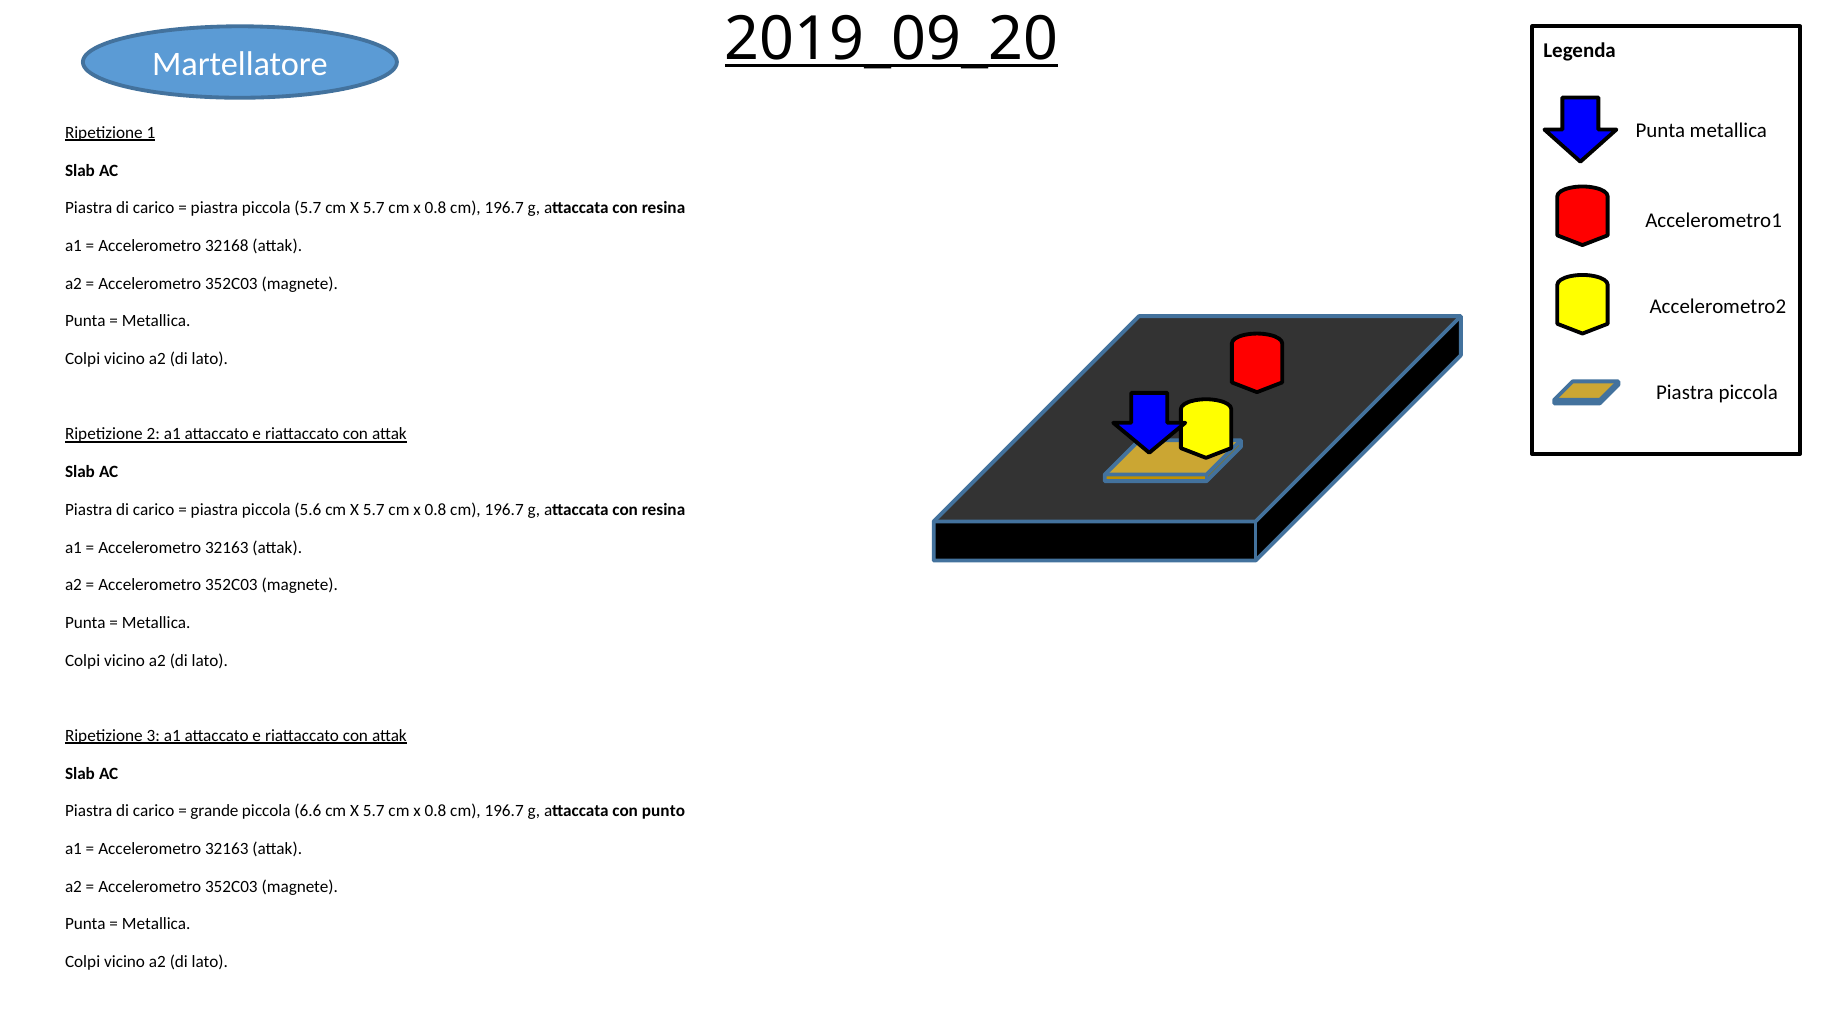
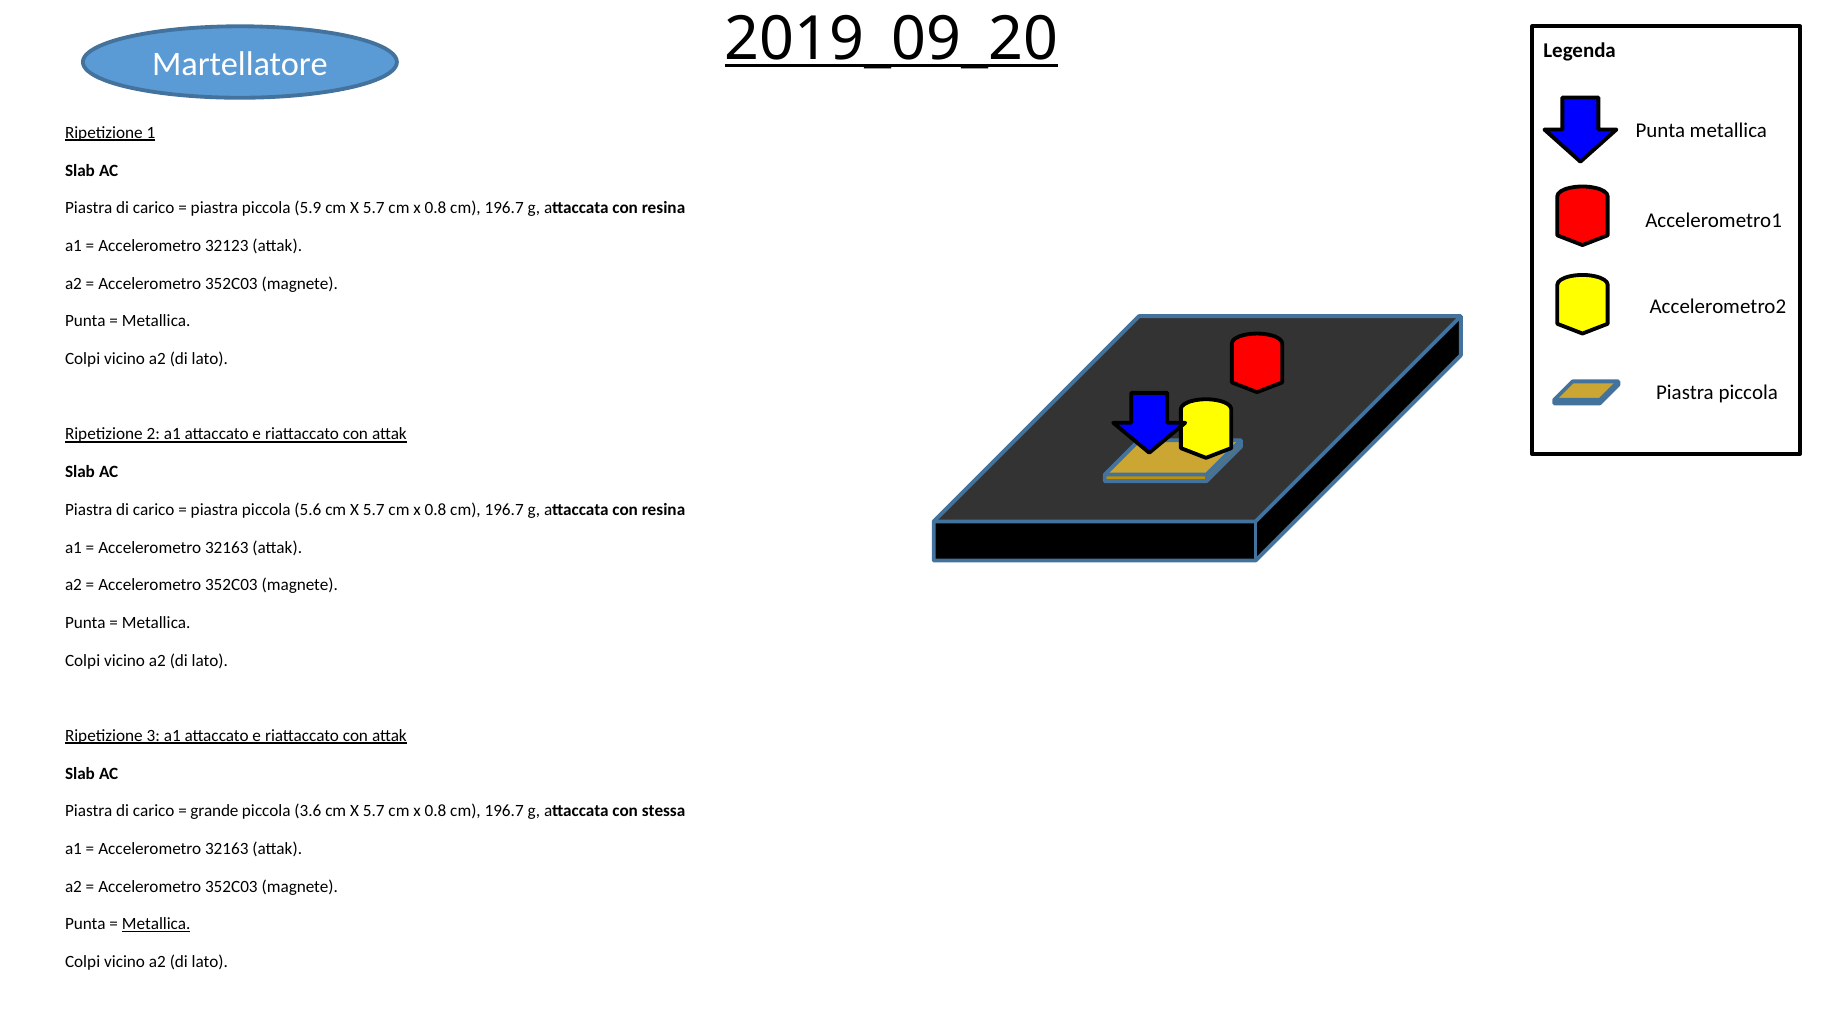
piccola 5.7: 5.7 -> 5.9 (308, 208)
32168: 32168 -> 32123 (227, 246)
6.6: 6.6 -> 3.6 (308, 811)
punto: punto -> stessa (664, 811)
Metallica underline: none -> present (156, 924)
